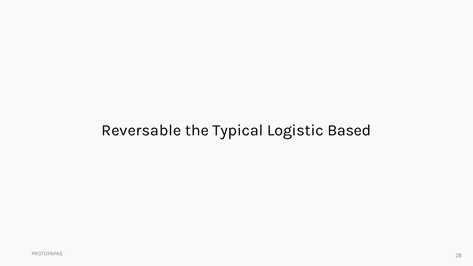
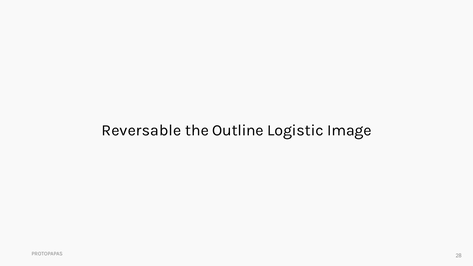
Typical: Typical -> Outline (238, 130)
Based: Based -> Image (349, 130)
